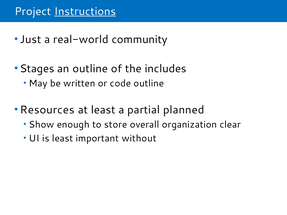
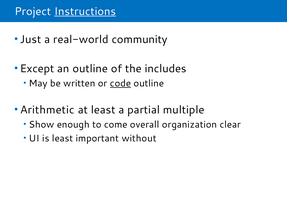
Stages: Stages -> Except (37, 69)
code underline: none -> present (120, 83)
Resources: Resources -> Arithmetic (47, 110)
planned: planned -> multiple (184, 110)
store: store -> come (116, 125)
